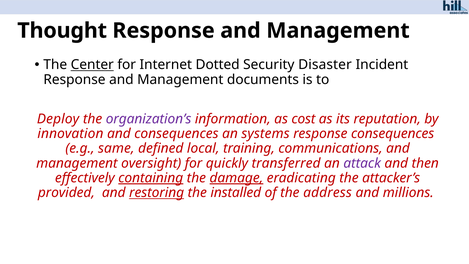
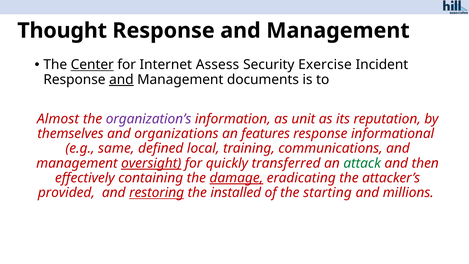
Dotted: Dotted -> Assess (218, 65)
Disaster: Disaster -> Exercise (325, 65)
and underline: none -> present (121, 79)
Deploy: Deploy -> Almost (58, 119)
cost: cost -> unit (303, 119)
innovation: innovation -> themselves (71, 134)
and consequences: consequences -> organizations (176, 134)
systems: systems -> features (266, 134)
response consequences: consequences -> informational (393, 134)
oversight underline: none -> present (151, 163)
attack colour: purple -> green (362, 163)
containing underline: present -> none (151, 178)
address: address -> starting (328, 193)
